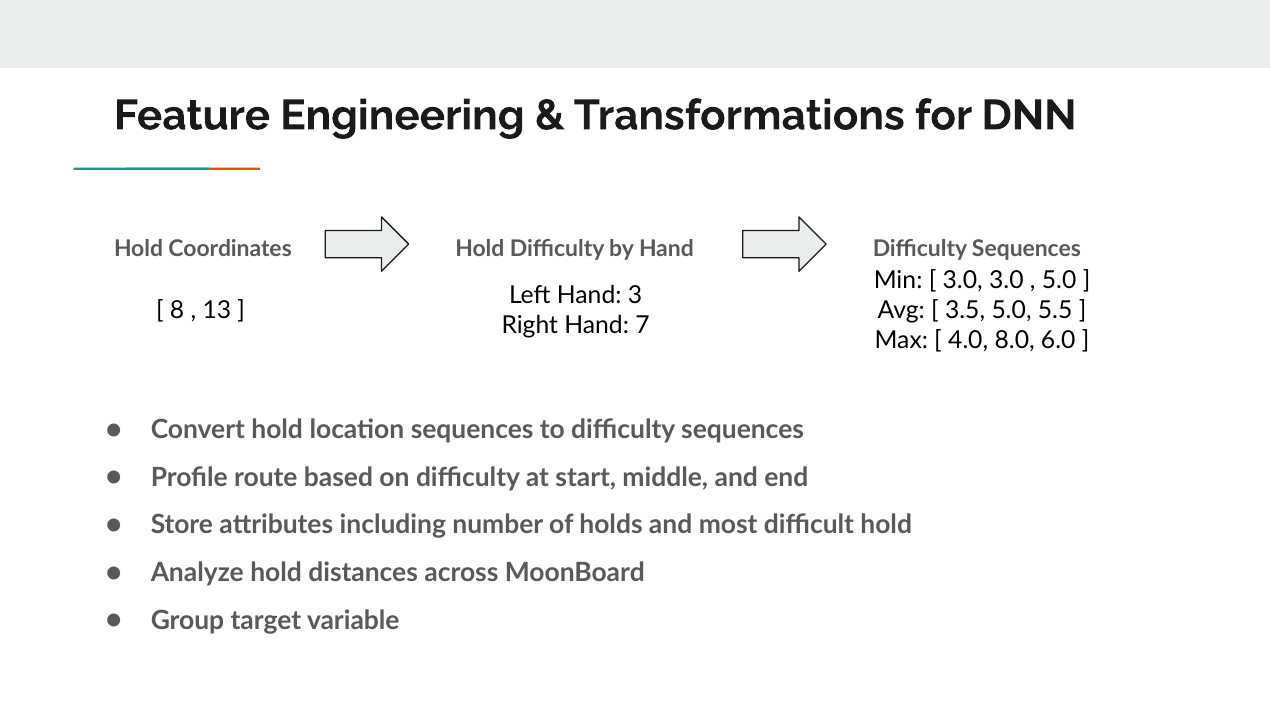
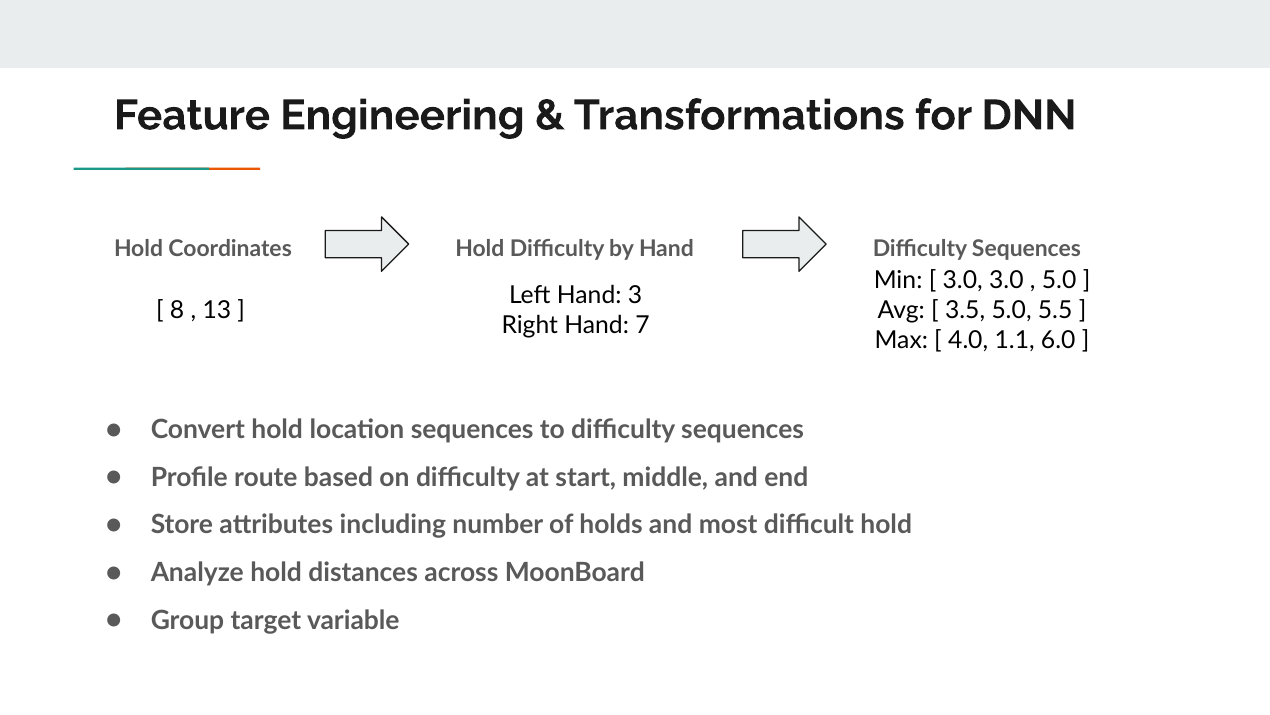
8.0: 8.0 -> 1.1 (1015, 340)
